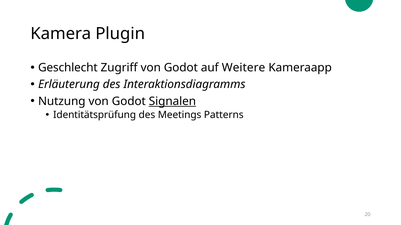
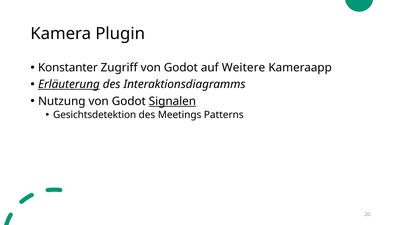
Geschlecht: Geschlecht -> Konstanter (68, 68)
Erläuterung underline: none -> present (69, 85)
Identitätsprüfung: Identitätsprüfung -> Gesichtsdetektion (95, 115)
